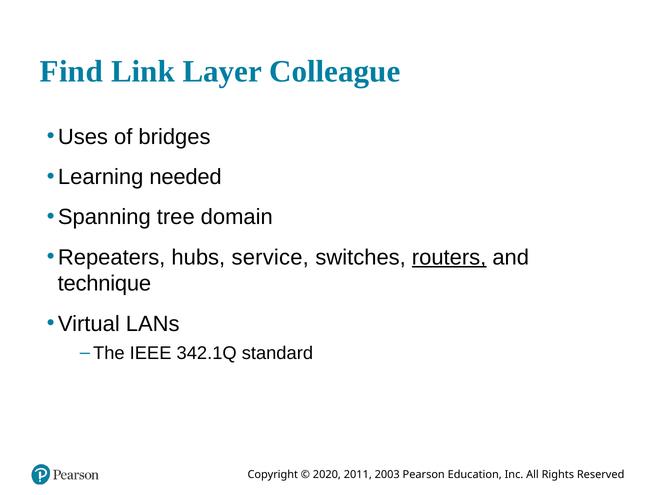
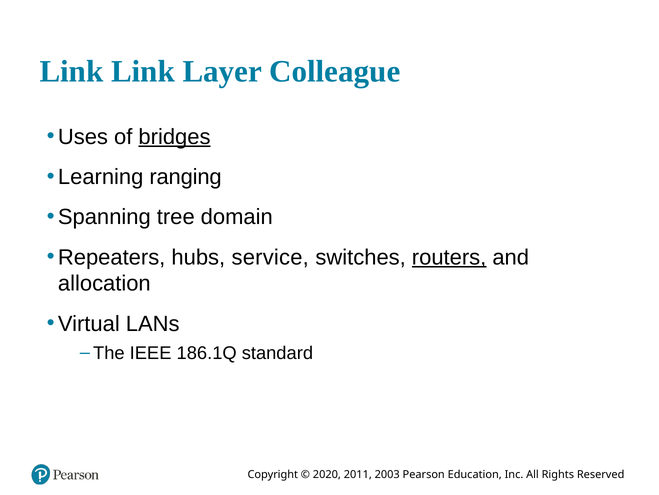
Find: Find -> Link (71, 71)
bridges underline: none -> present (174, 137)
needed: needed -> ranging (186, 177)
technique: technique -> allocation (104, 283)
342.1Q: 342.1Q -> 186.1Q (207, 353)
